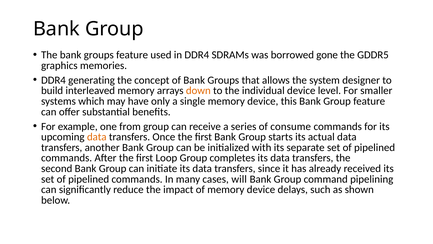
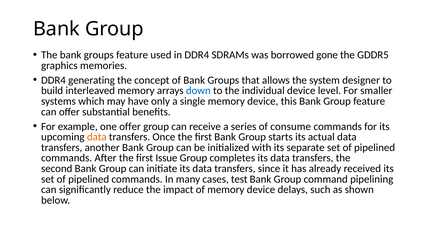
down colour: orange -> blue (198, 91)
one from: from -> offer (130, 126)
Loop: Loop -> Issue (166, 158)
will: will -> test (239, 179)
